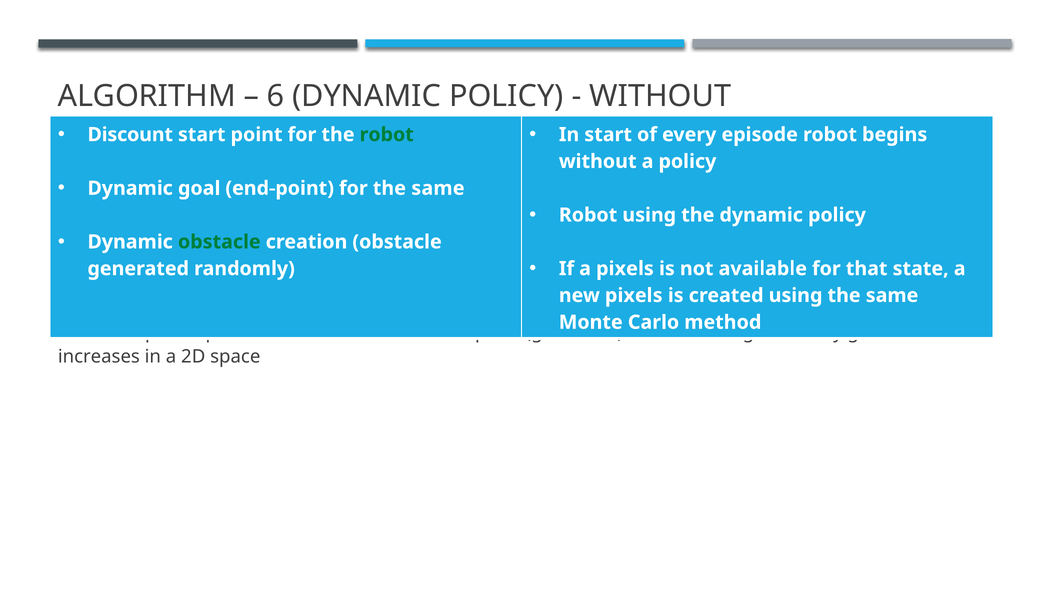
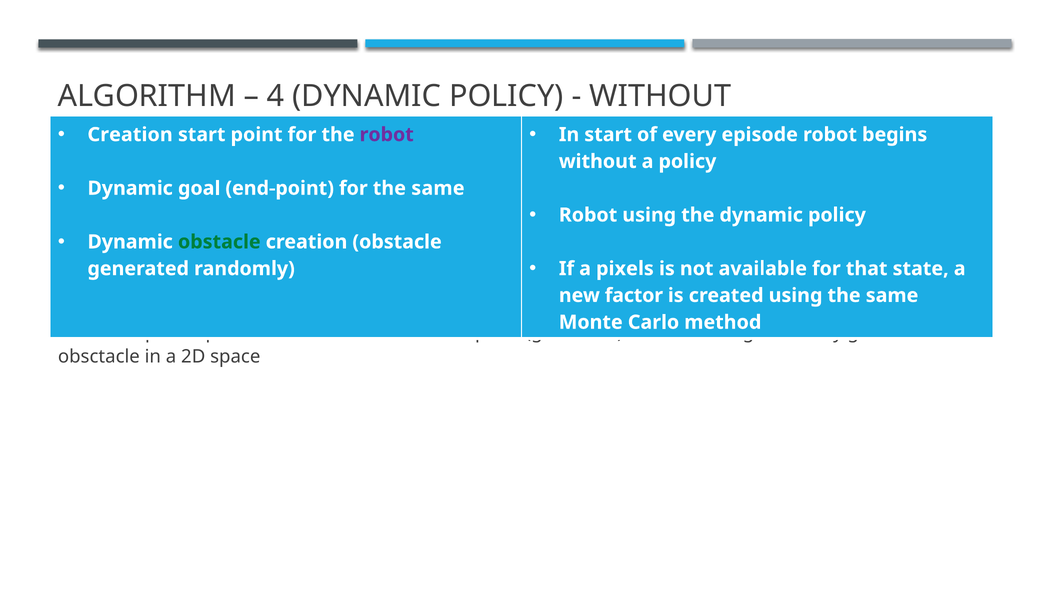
6: 6 -> 4 (276, 96)
Discount: Discount -> Creation (130, 135)
robot colour: green -> purple (387, 135)
new pixels: pixels -> factor (634, 295)
increases: increases -> obsctacle (99, 356)
